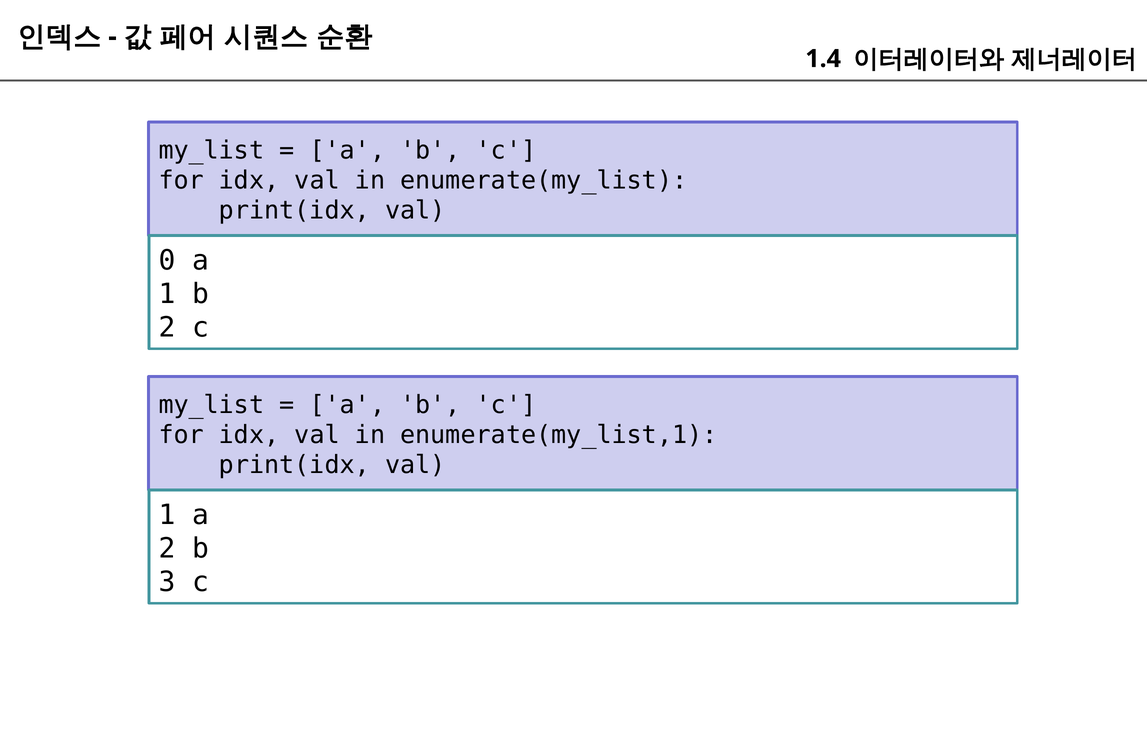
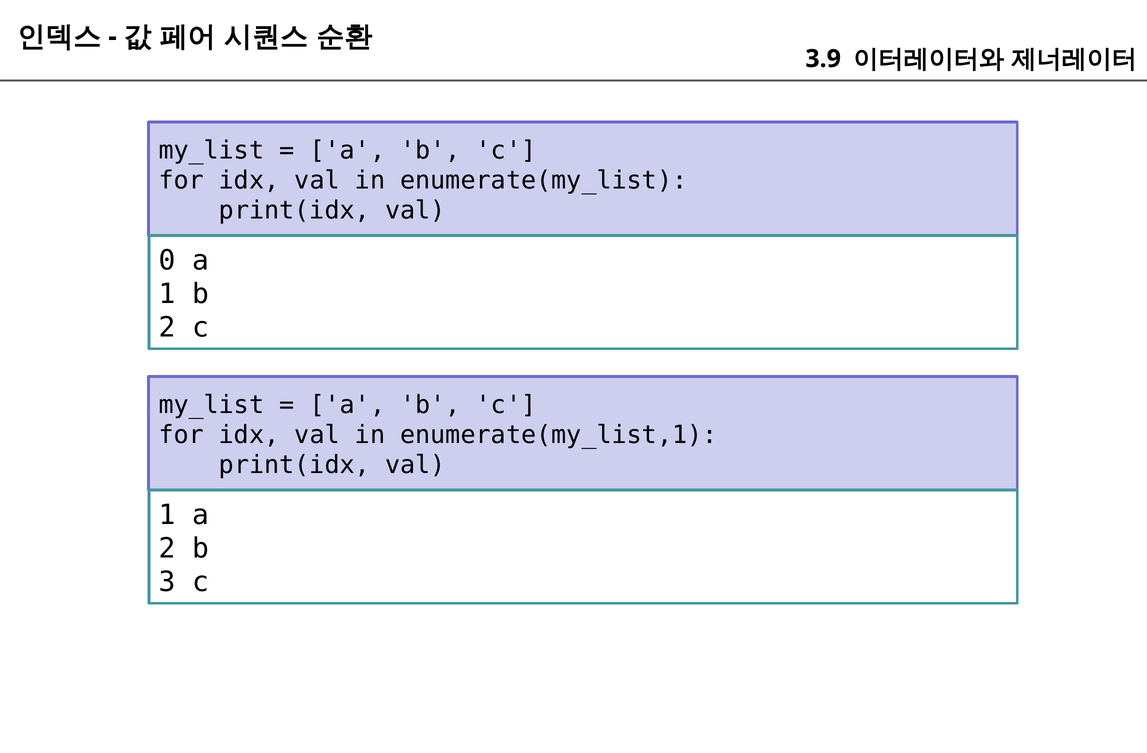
1.4: 1.4 -> 3.9 (823, 59)
